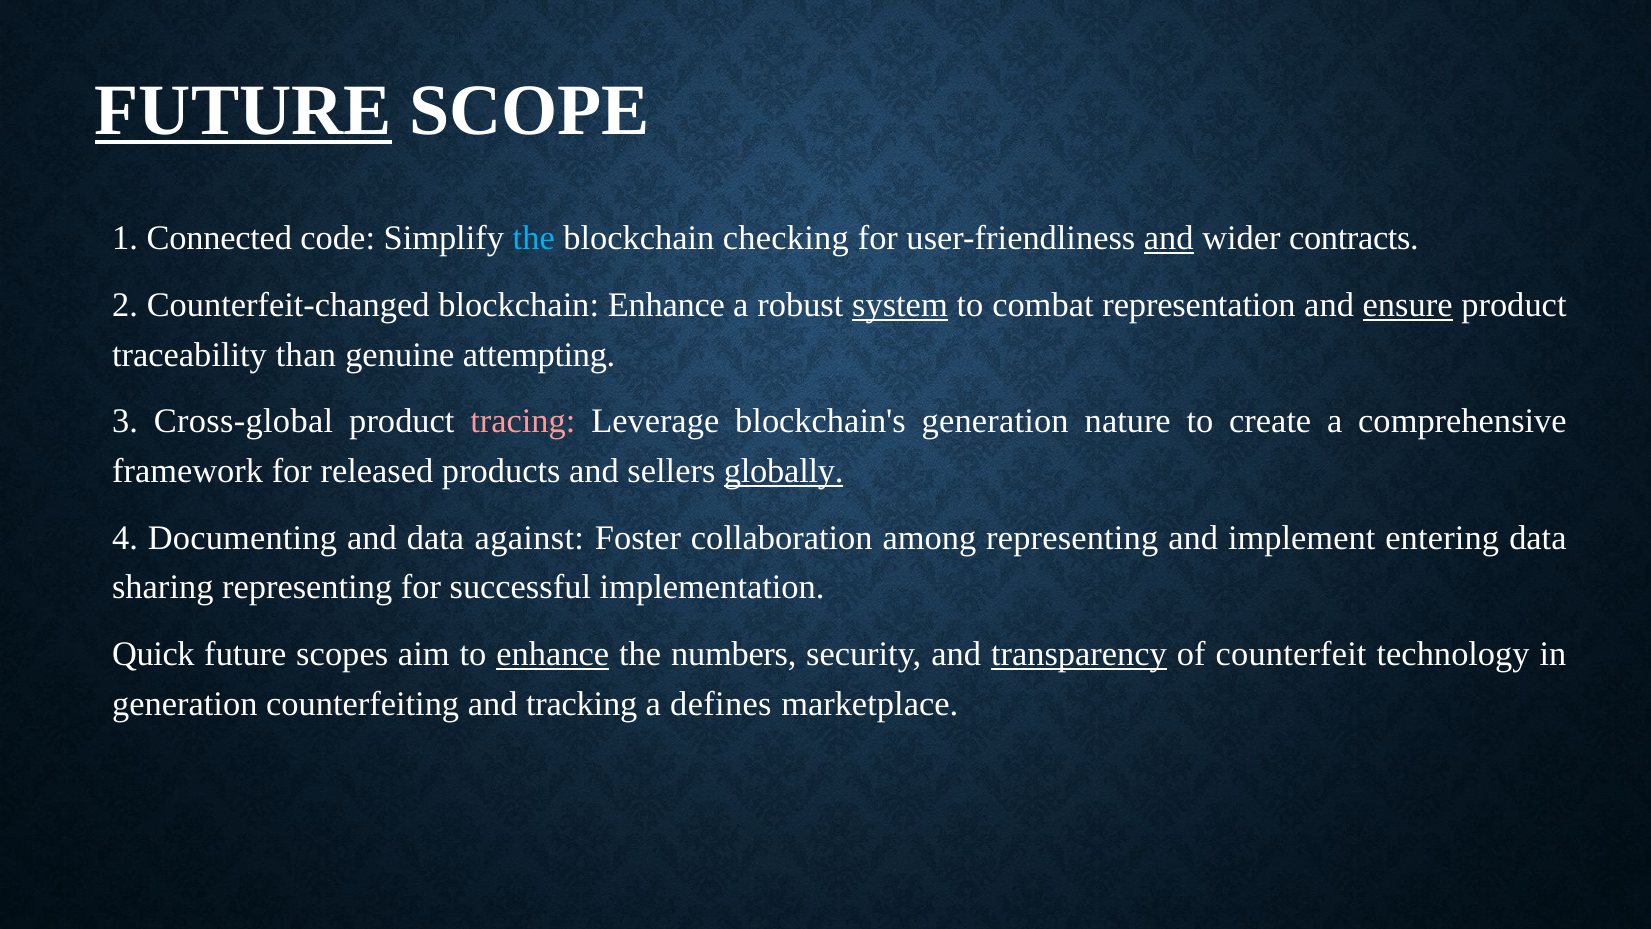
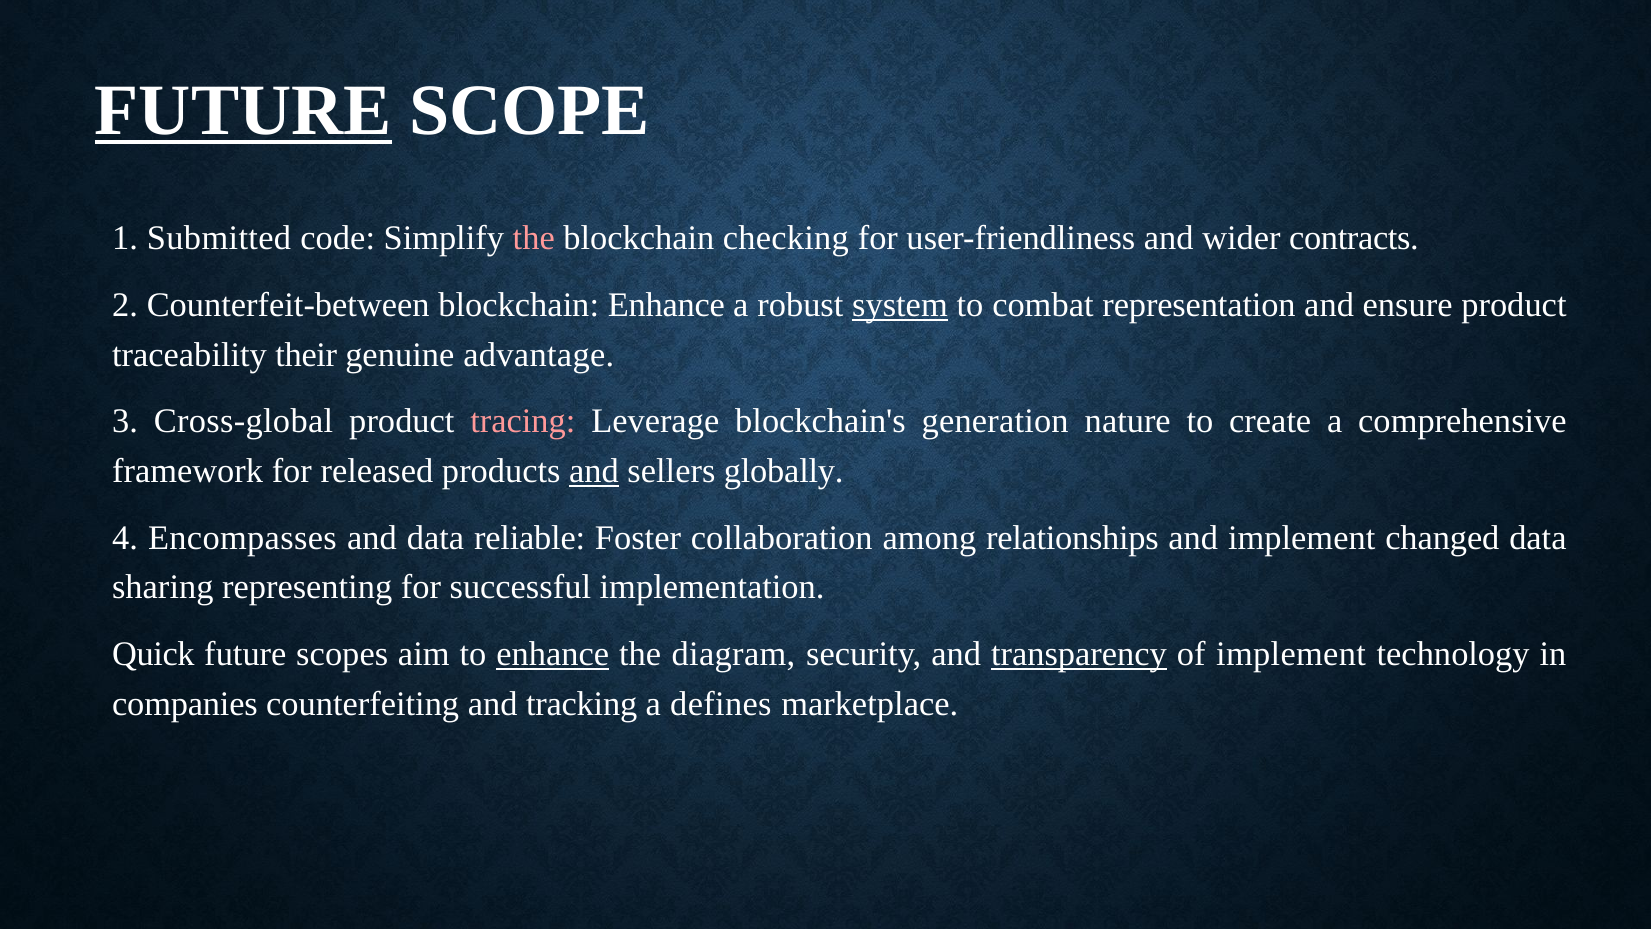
Connected: Connected -> Submitted (219, 238)
the colour: light blue -> pink (534, 238)
and underline: present -> none (1169, 238)
Counterfeit-changed: Counterfeit-changed -> Counterfeit-between (288, 305)
ensure underline: present -> none (1408, 305)
than: than -> their (306, 355)
attempting: attempting -> advantage (539, 355)
and underline: none -> present (594, 471)
globally underline: present -> none (784, 471)
Documenting: Documenting -> Encompasses (242, 538)
against: against -> reliable (530, 538)
among representing: representing -> relationships (1072, 538)
entering: entering -> changed (1442, 538)
numbers: numbers -> diagram (734, 654)
of counterfeit: counterfeit -> implement (1291, 654)
generation: generation -> companies (185, 703)
